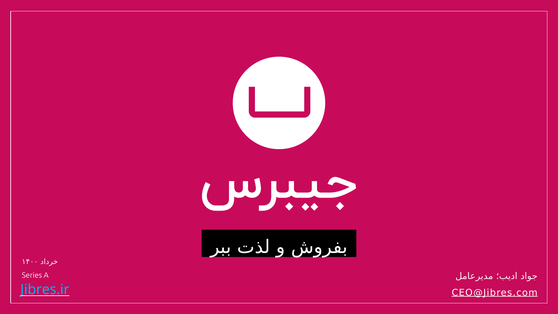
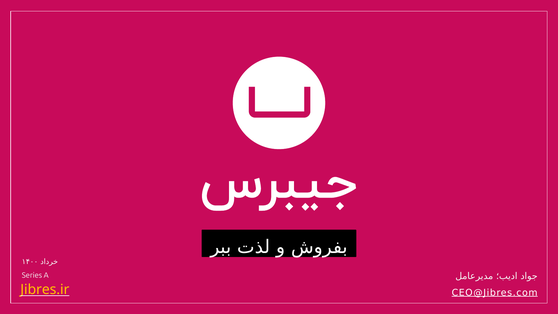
Jibres.ir colour: light blue -> yellow (45, 289)
